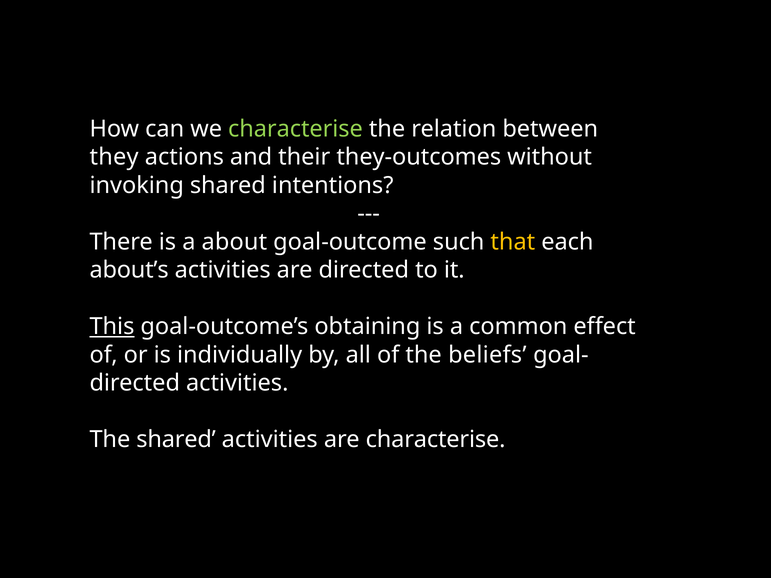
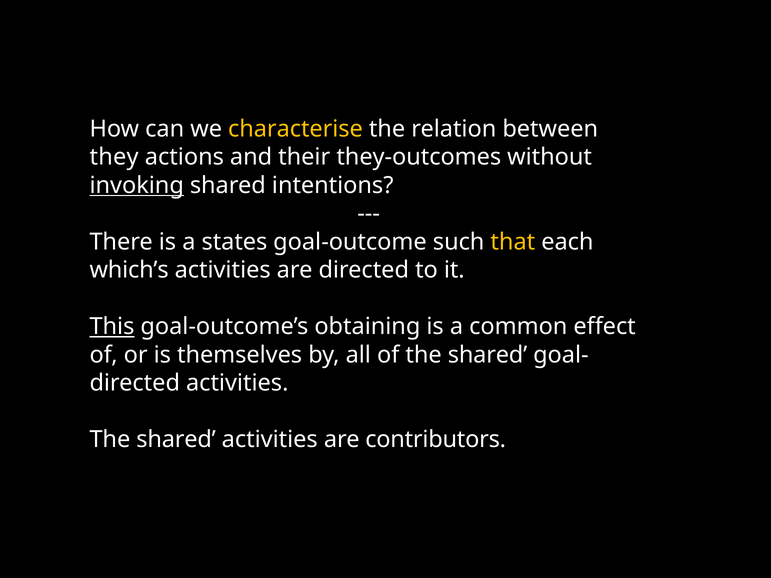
characterise colour: light green -> yellow (295, 129)
invoking underline: none -> present (137, 185)
about: about -> states (234, 242)
about’s: about’s -> which’s (129, 270)
individually: individually -> themselves (240, 355)
of the beliefs: beliefs -> shared (488, 355)
are characterise: characterise -> contributors (436, 440)
